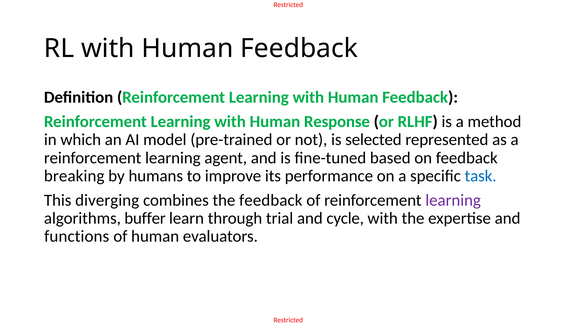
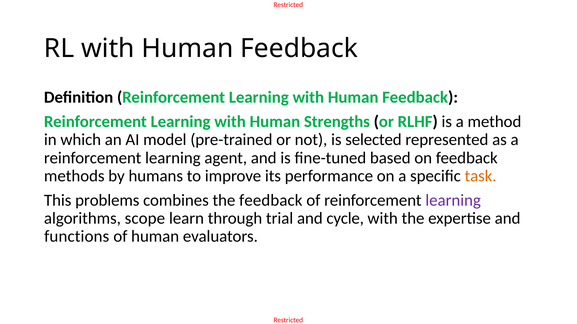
Response: Response -> Strengths (337, 122)
breaking: breaking -> methods (74, 176)
task colour: blue -> orange (481, 176)
diverging: diverging -> problems (107, 200)
buffer: buffer -> scope (145, 219)
